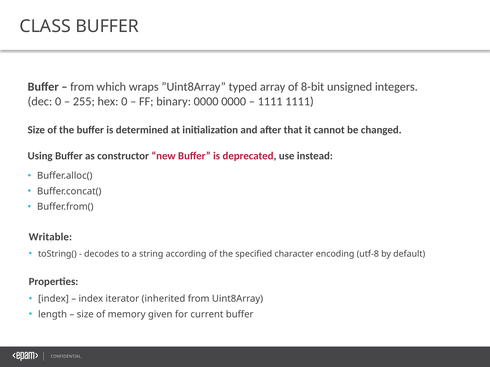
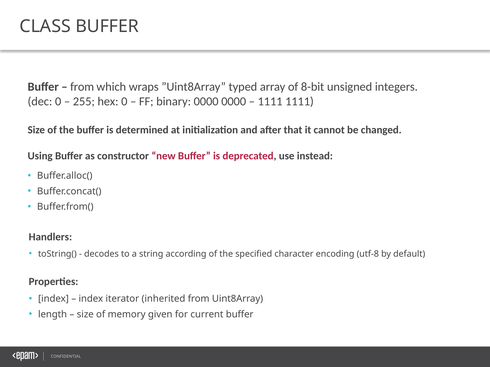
Writable: Writable -> Handlers (50, 237)
